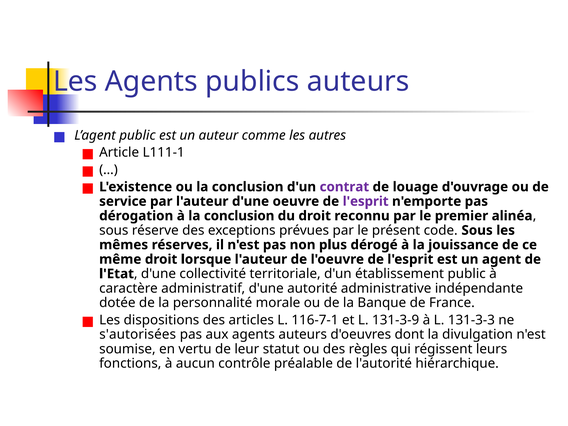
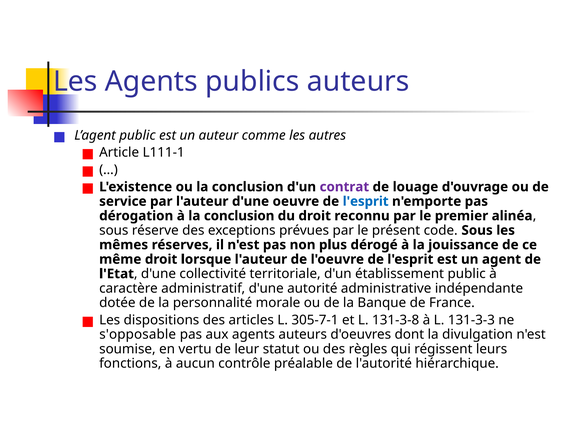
l'esprit colour: purple -> blue (366, 201)
116-7-1: 116-7-1 -> 305-7-1 (315, 320)
131-3-9: 131-3-9 -> 131-3-8 (396, 320)
s'autorisées: s'autorisées -> s'opposable (138, 334)
